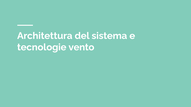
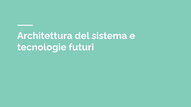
vento: vento -> futuri (81, 47)
